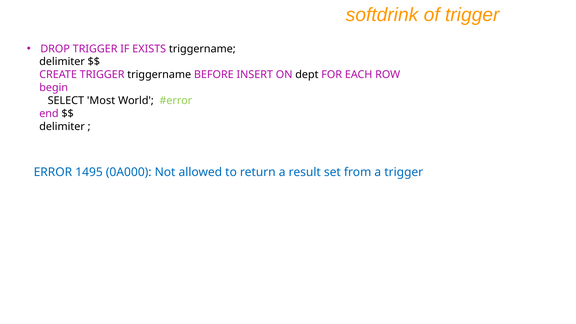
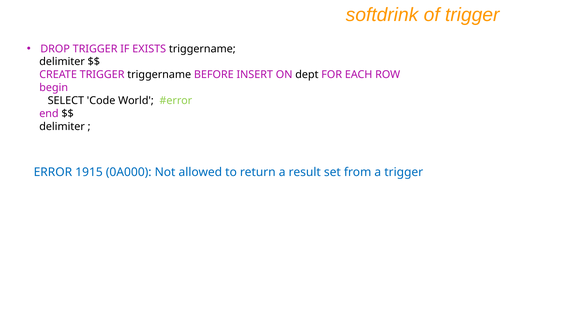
Most: Most -> Code (101, 101)
1495: 1495 -> 1915 (89, 172)
